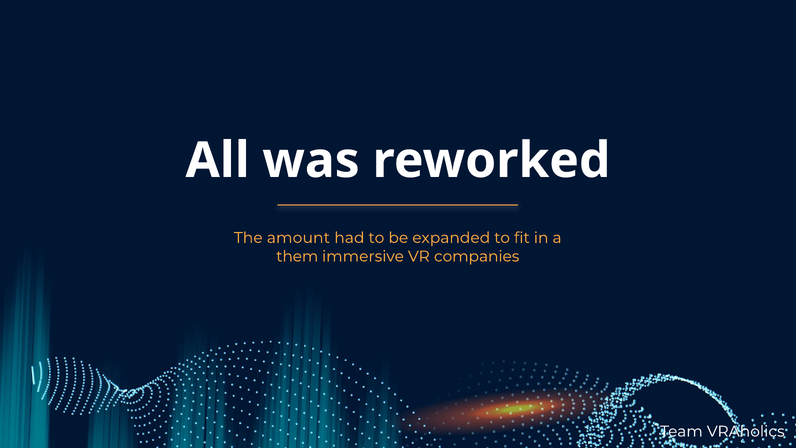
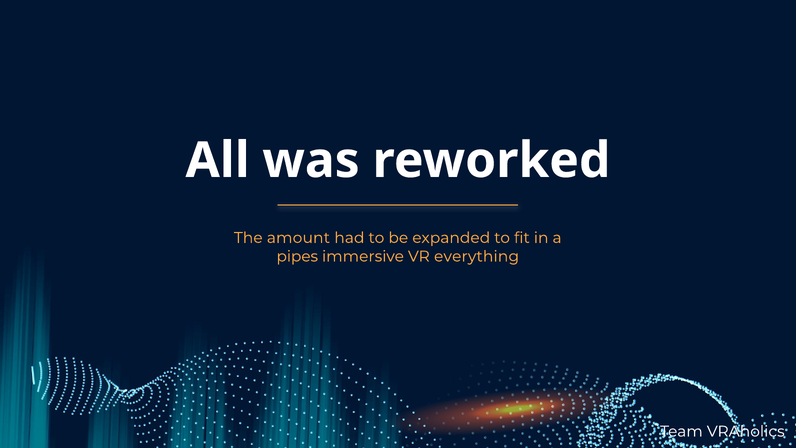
them: them -> pipes (297, 256)
companies: companies -> everything (477, 256)
